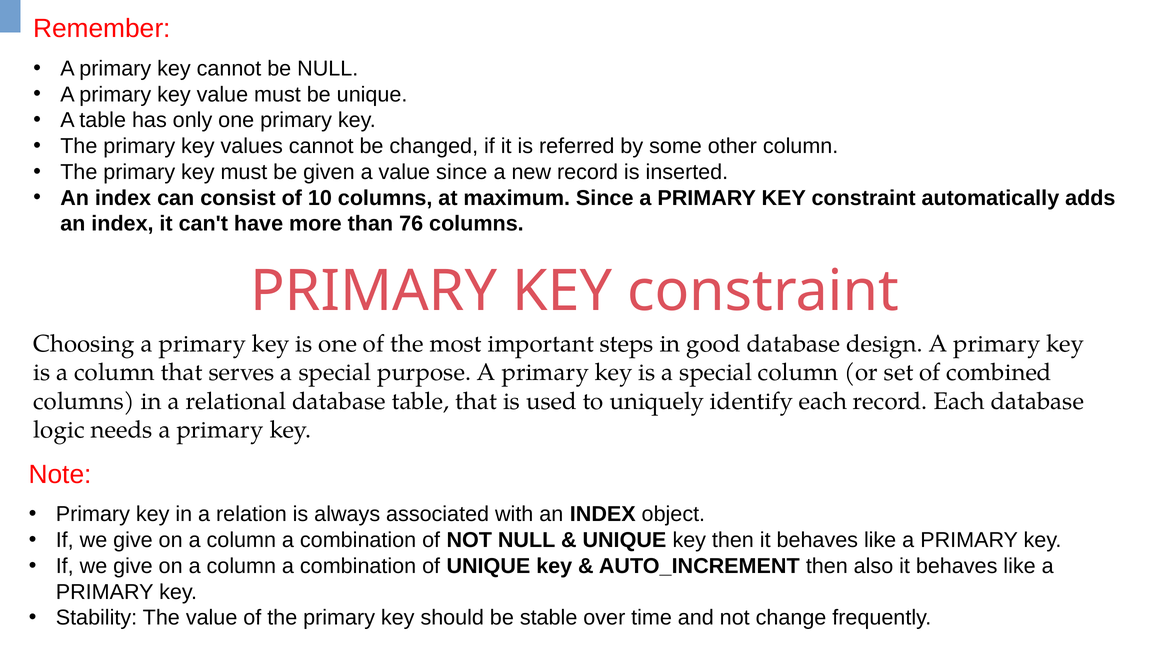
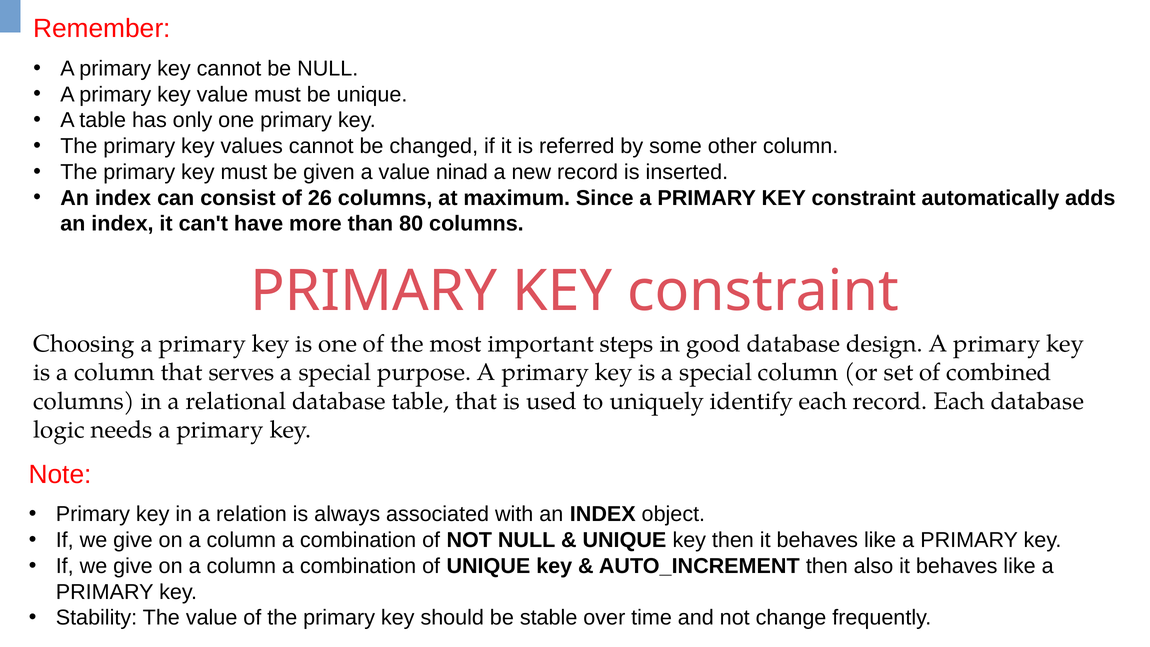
value since: since -> ninad (462, 172)
10: 10 -> 26 (320, 198)
76: 76 -> 80 (411, 224)
